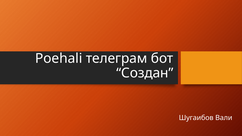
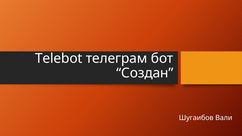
Poehali: Poehali -> Telebot (59, 58)
